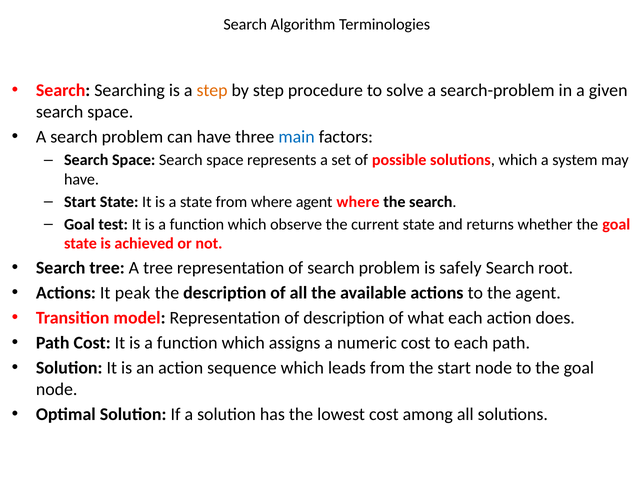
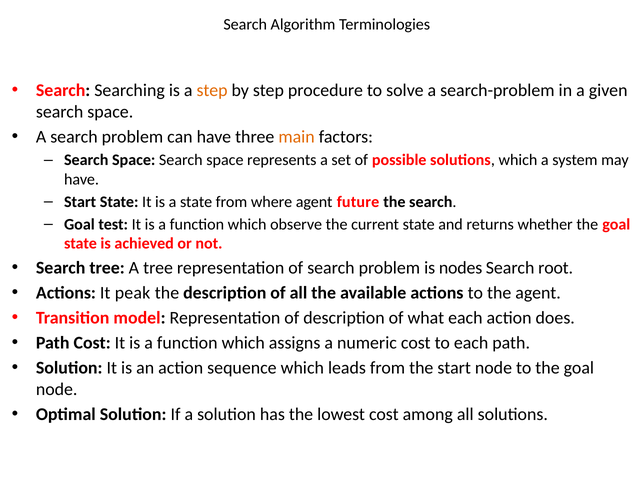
main colour: blue -> orange (297, 137)
agent where: where -> future (358, 202)
safely: safely -> nodes (461, 268)
